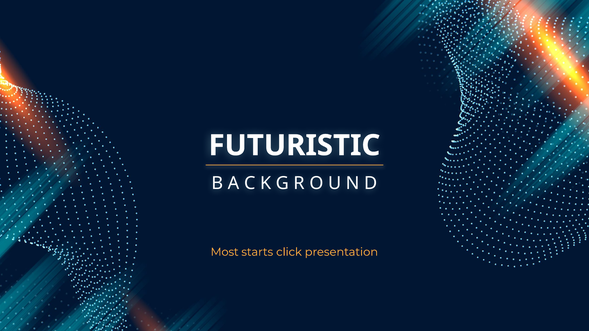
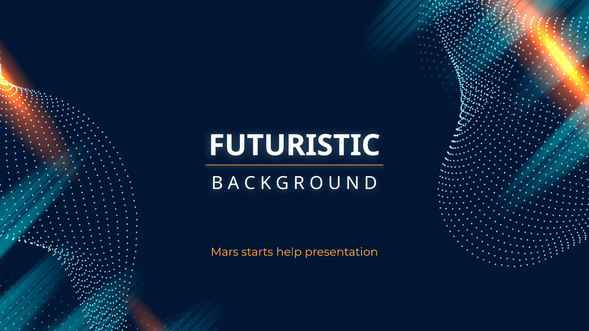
Most: Most -> Mars (225, 252)
click: click -> help (289, 252)
